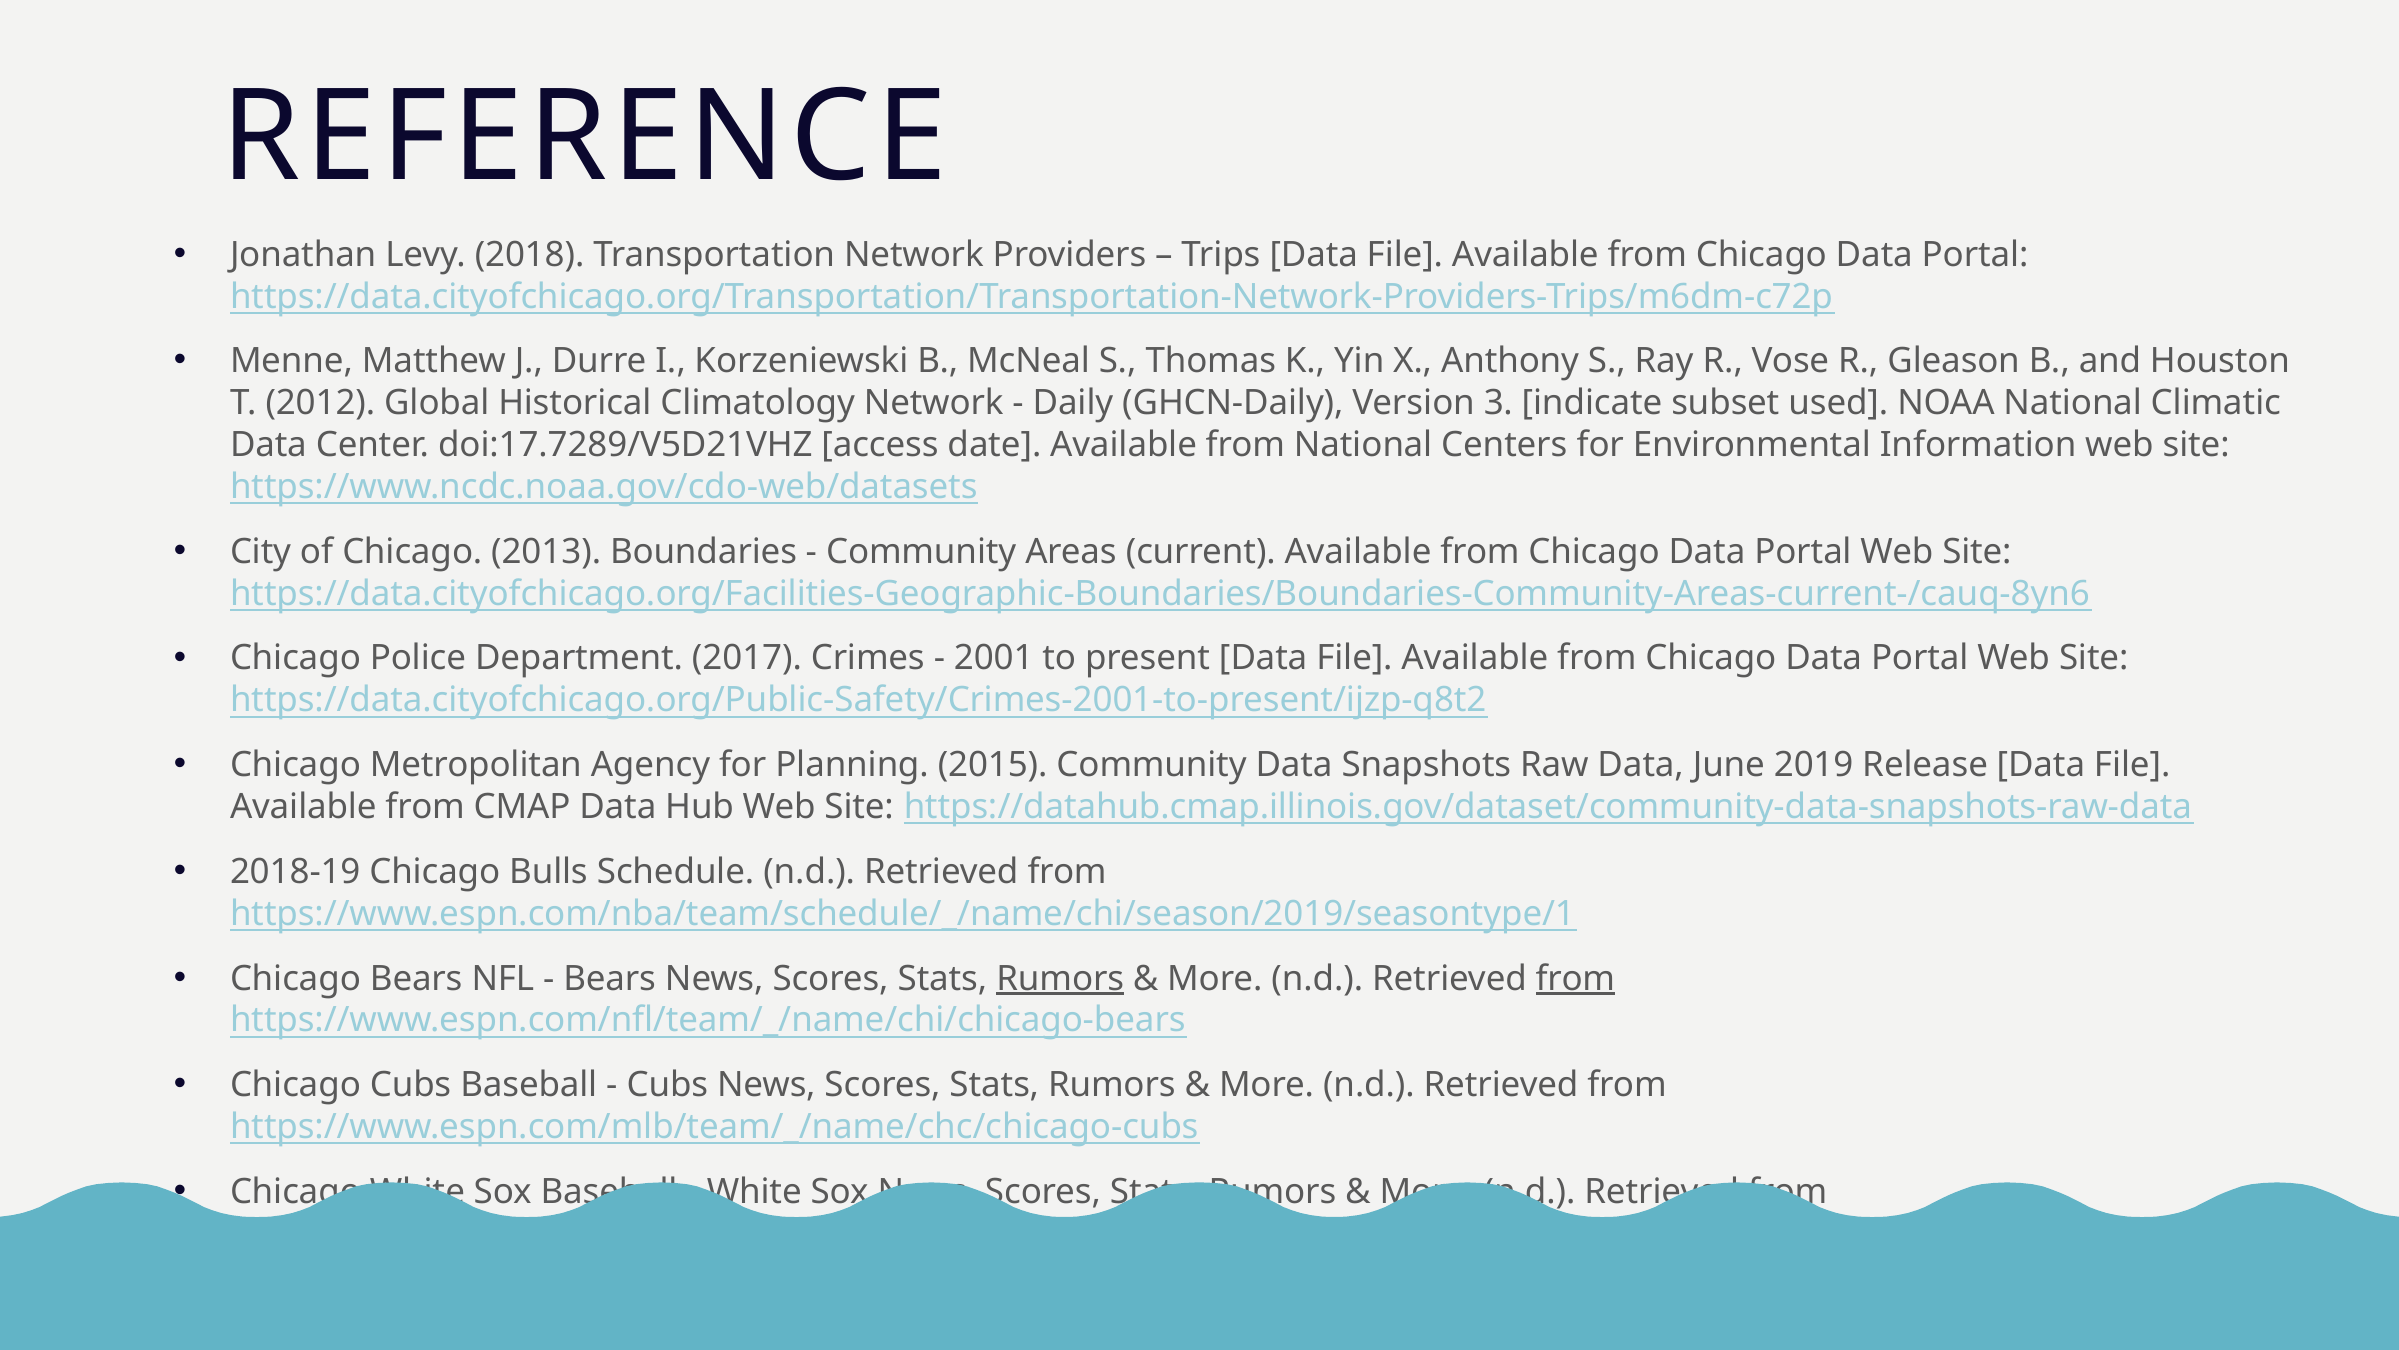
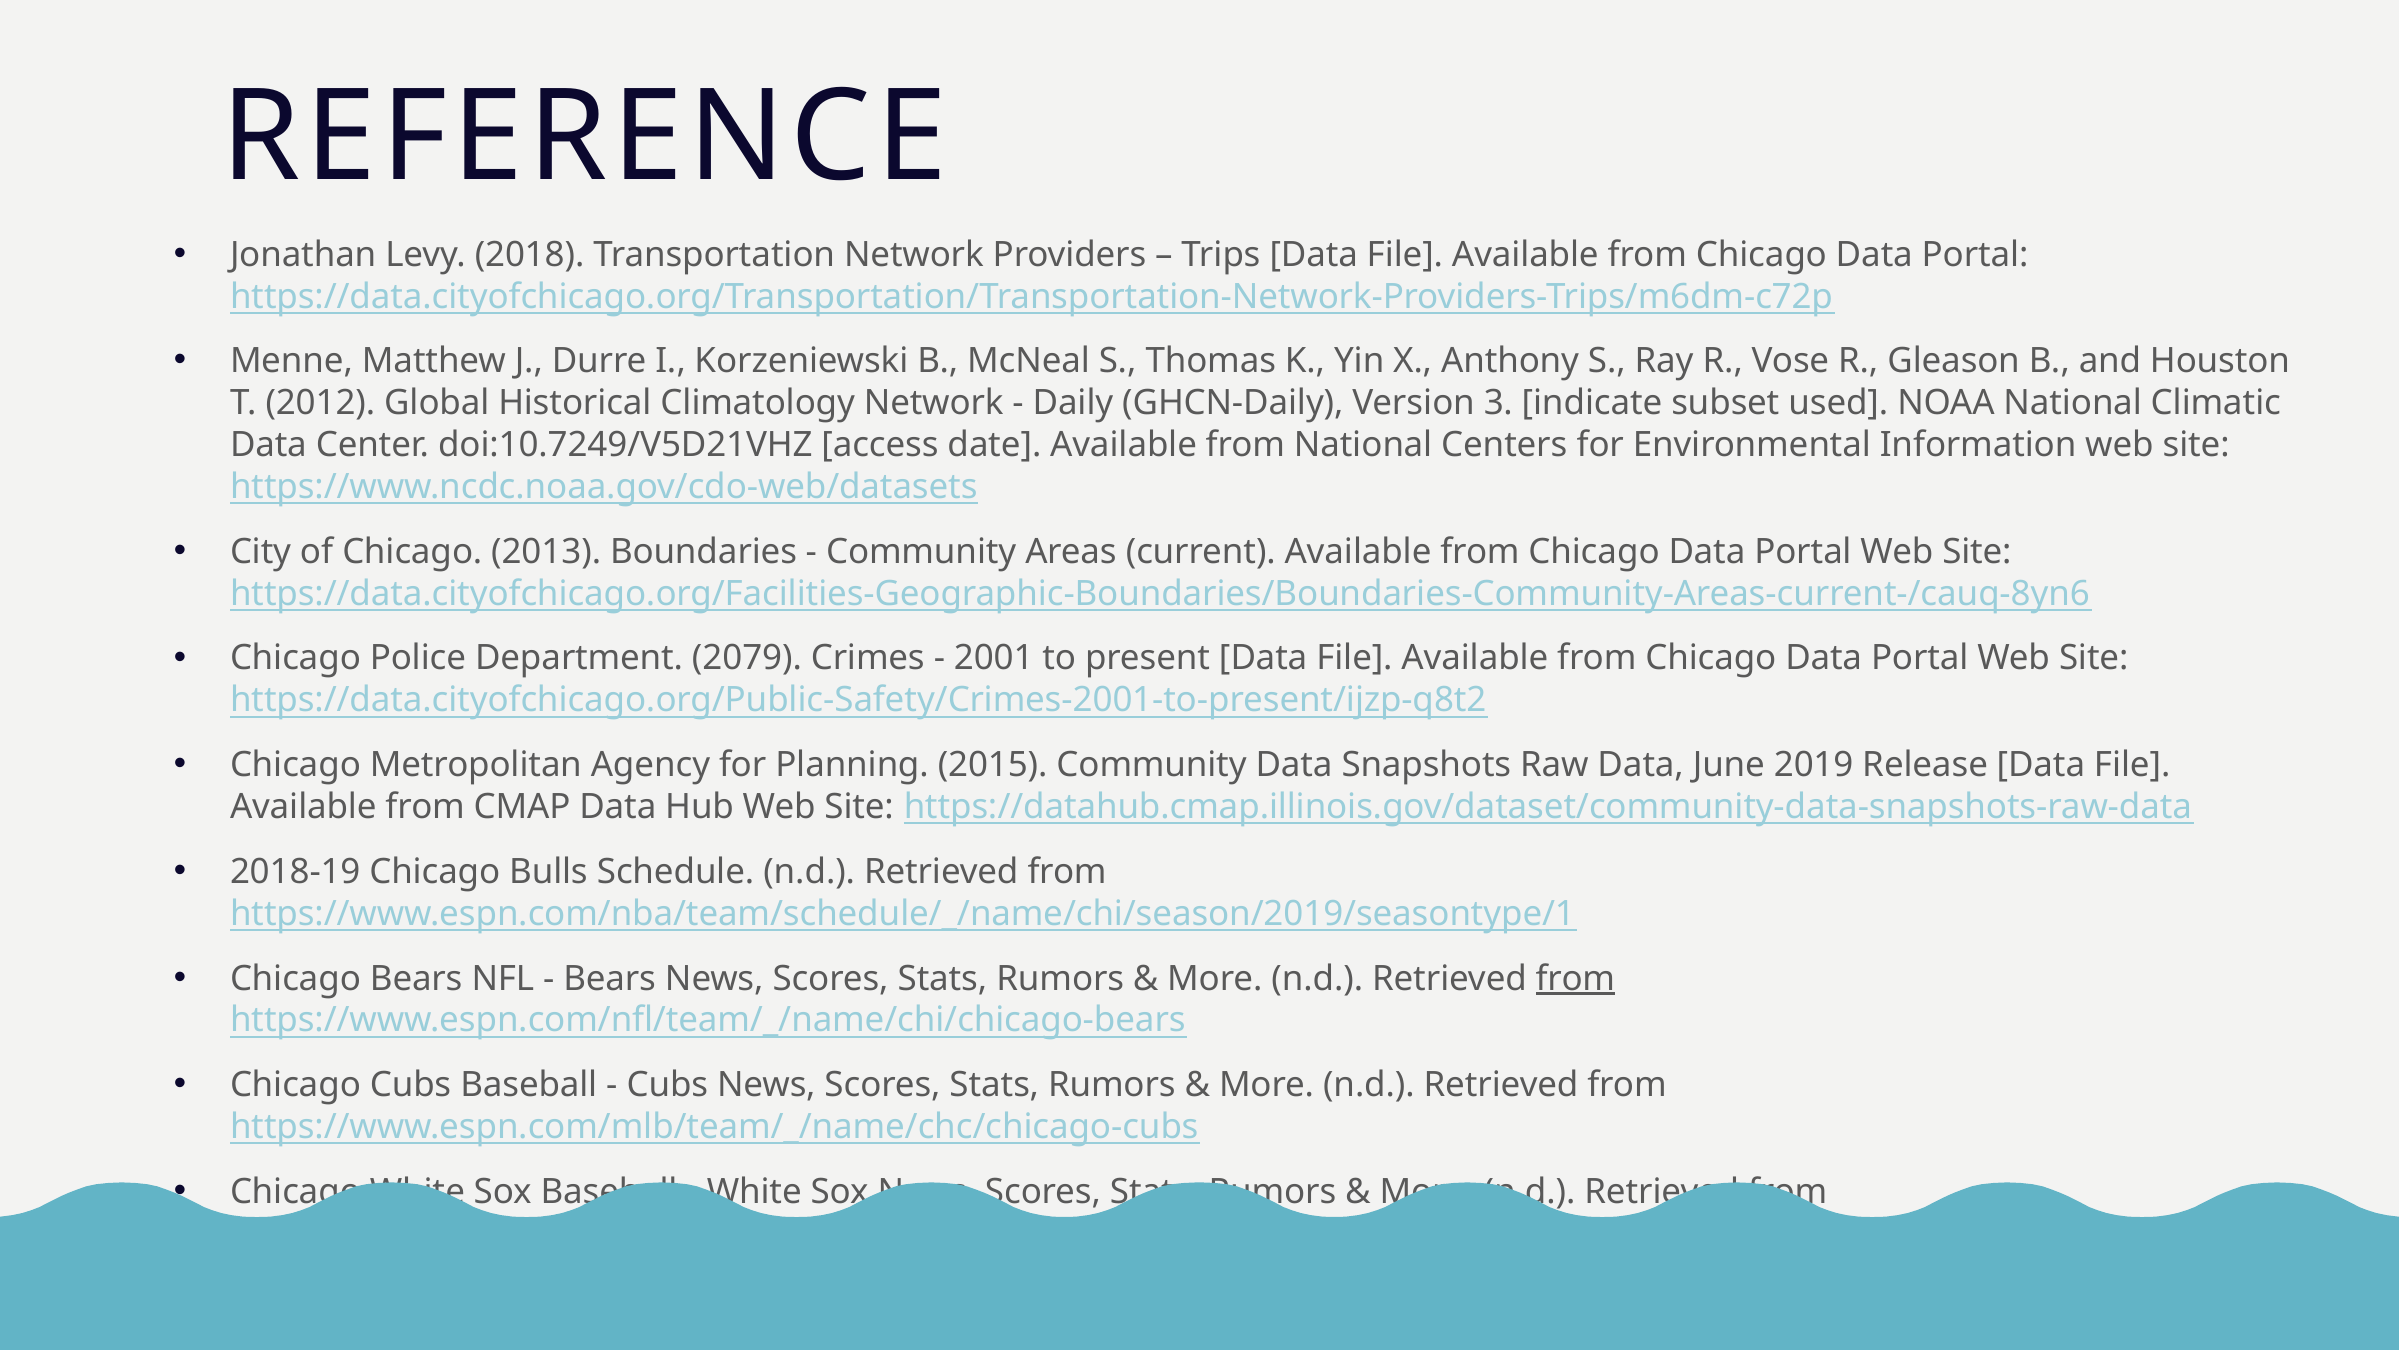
doi:17.7289/V5D21VHZ: doi:17.7289/V5D21VHZ -> doi:10.7249/V5D21VHZ (625, 445)
2017: 2017 -> 2079 (747, 658)
Rumors underline: present -> none (1060, 978)
